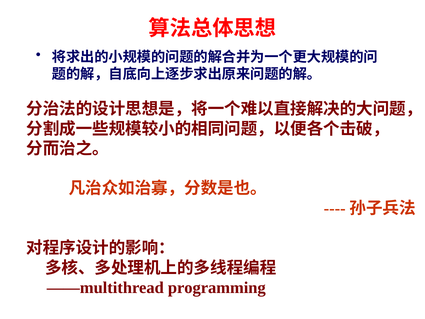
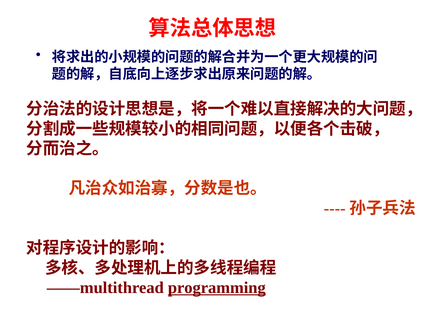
programming underline: none -> present (217, 288)
